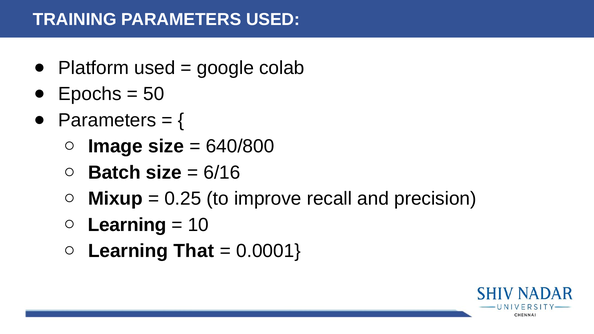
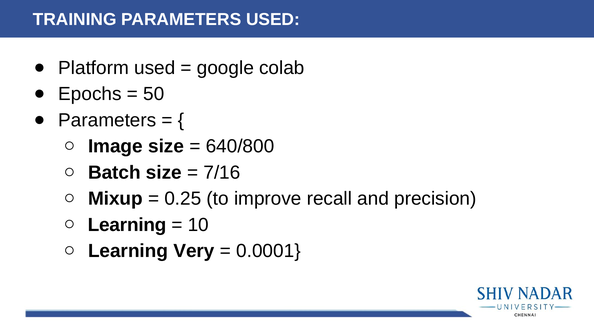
6/16: 6/16 -> 7/16 (222, 173)
That: That -> Very (194, 251)
